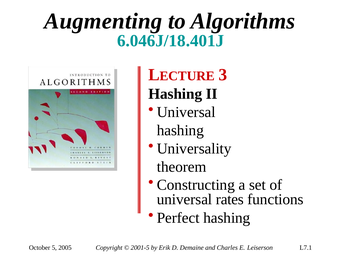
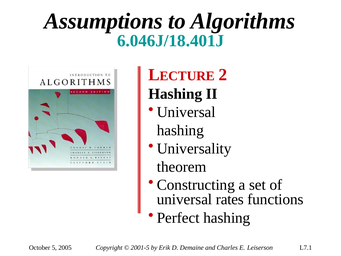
Augmenting: Augmenting -> Assumptions (103, 21)
3: 3 -> 2 (223, 75)
